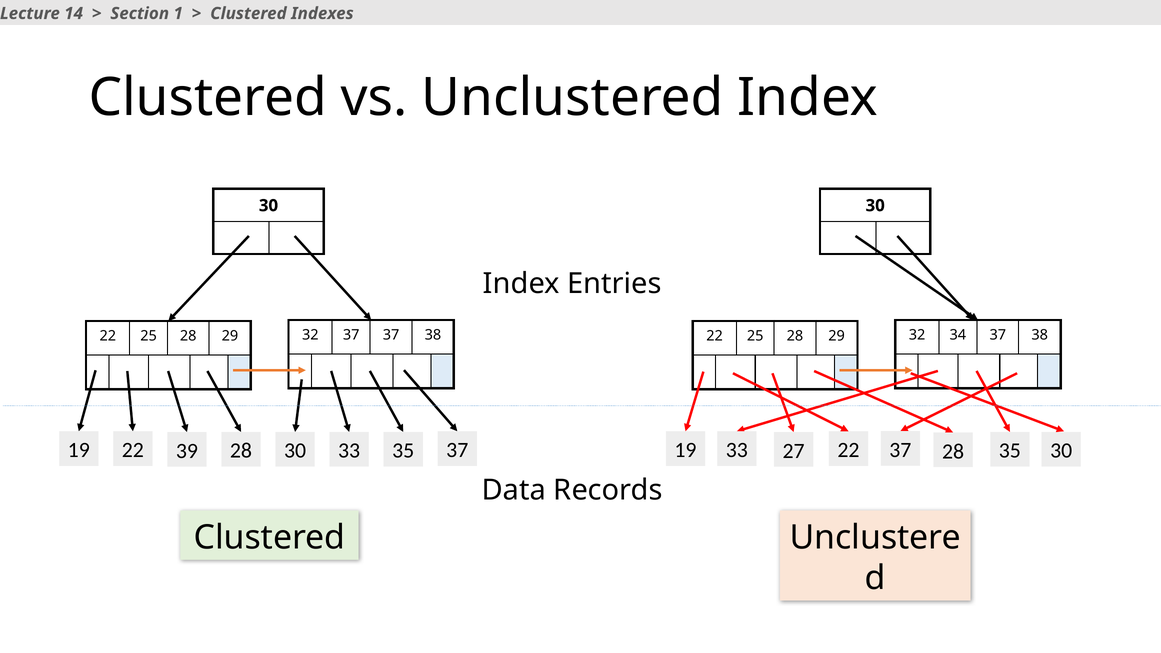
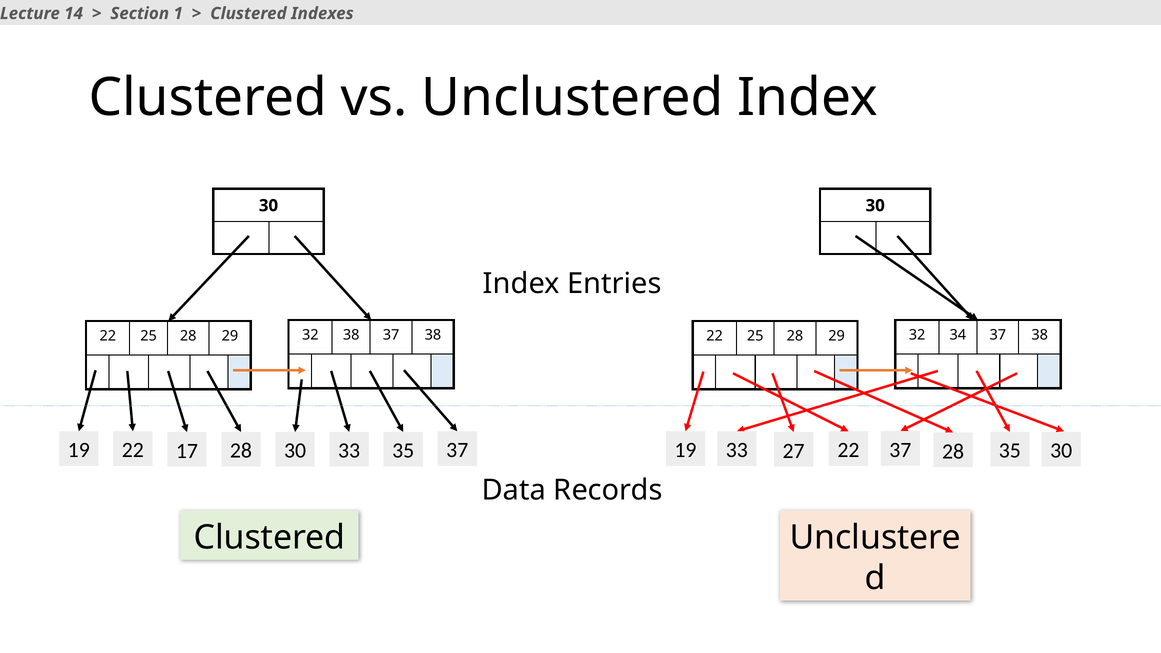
32 37: 37 -> 38 (351, 335)
39: 39 -> 17 (187, 451)
